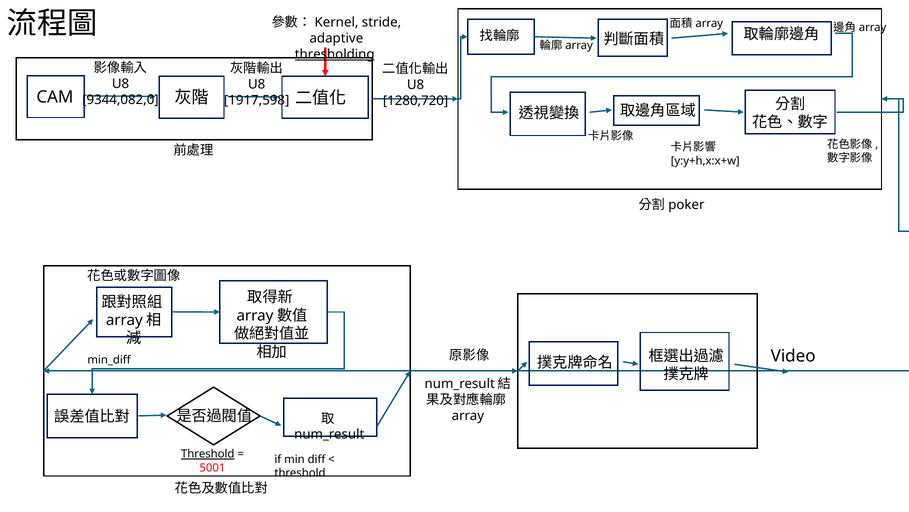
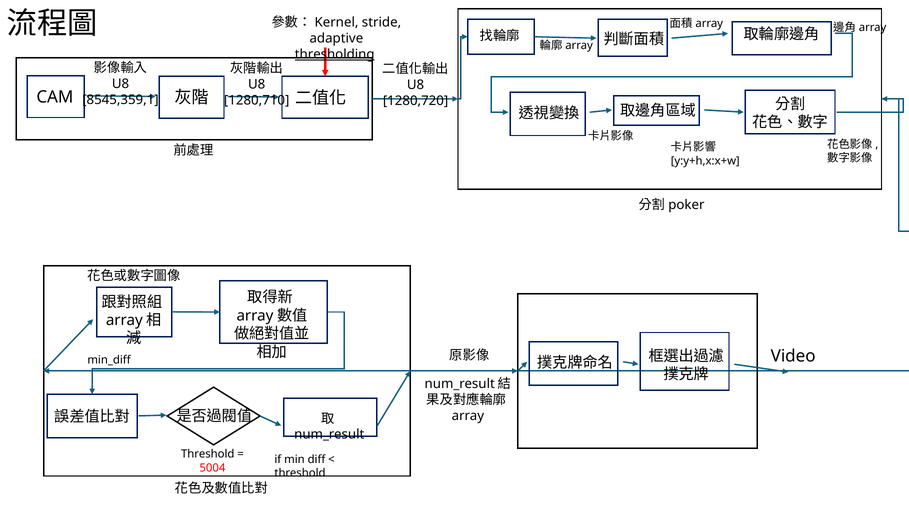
9344,082,0: 9344,082,0 -> 8545,359,1 (120, 100)
1917,598: 1917,598 -> 1280,710 (257, 100)
Threshold underline: present -> none (208, 454)
5001: 5001 -> 5004 (212, 467)
